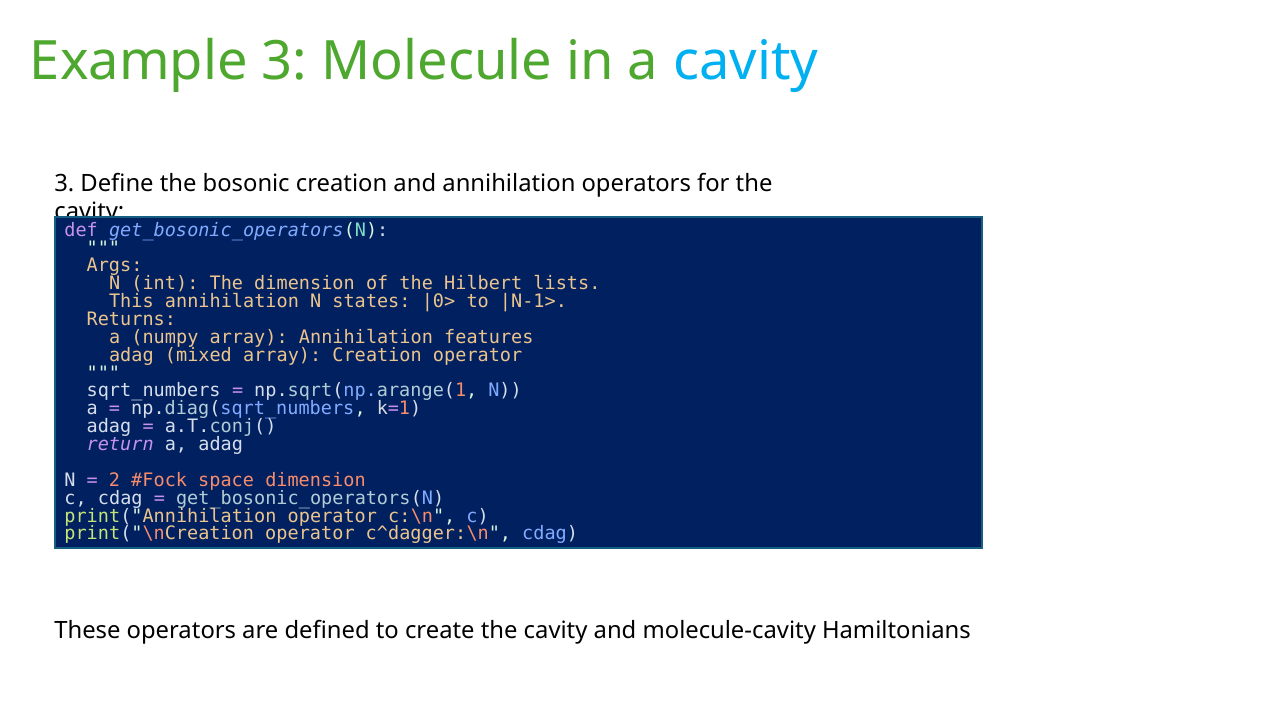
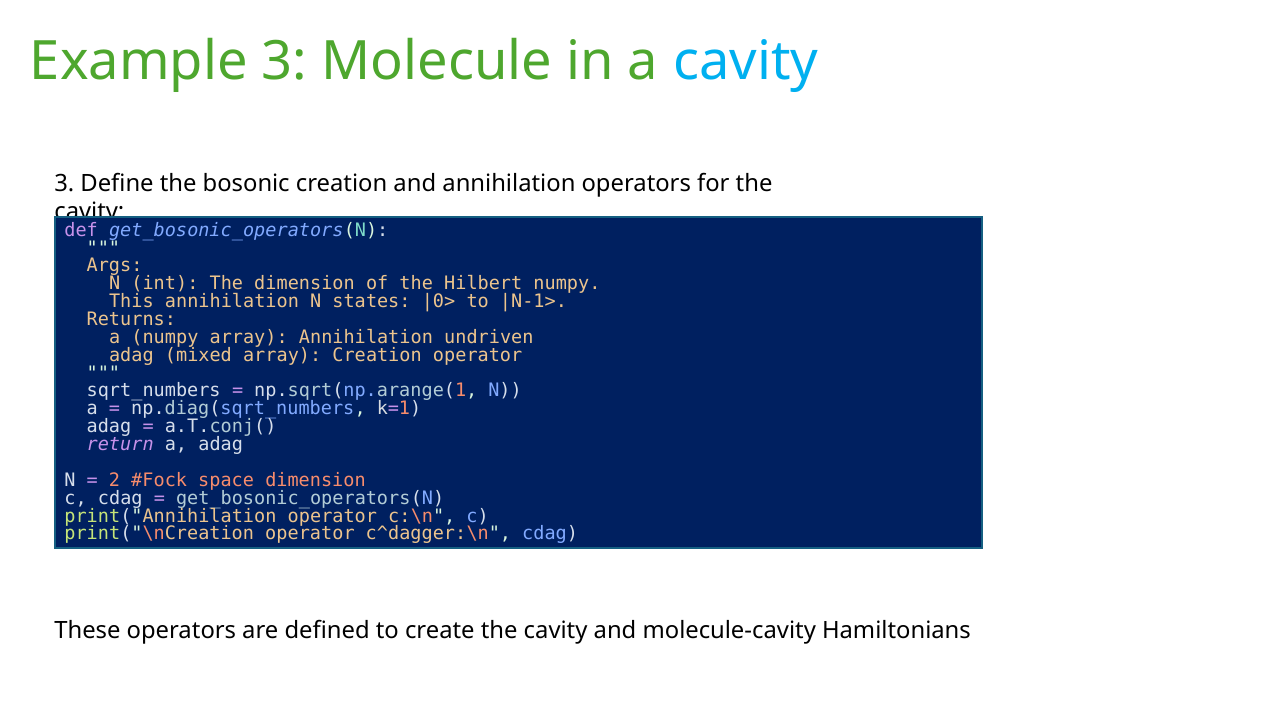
Hilbert lists: lists -> numpy (567, 283)
features: features -> undriven (489, 337)
